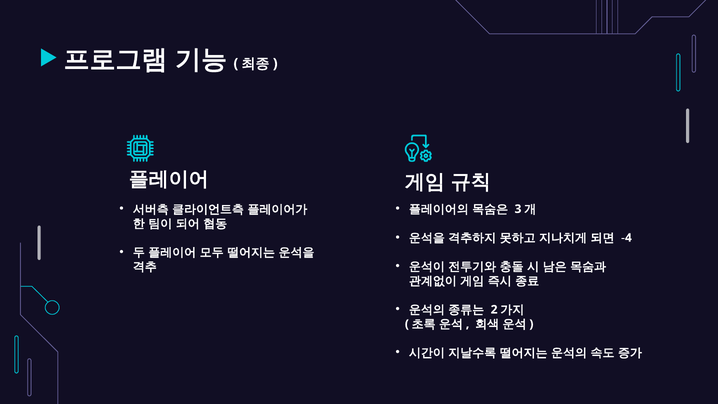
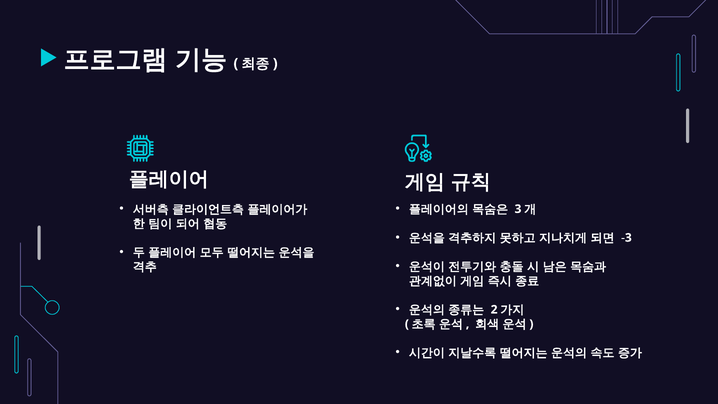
-4: -4 -> -3 (626, 238)
